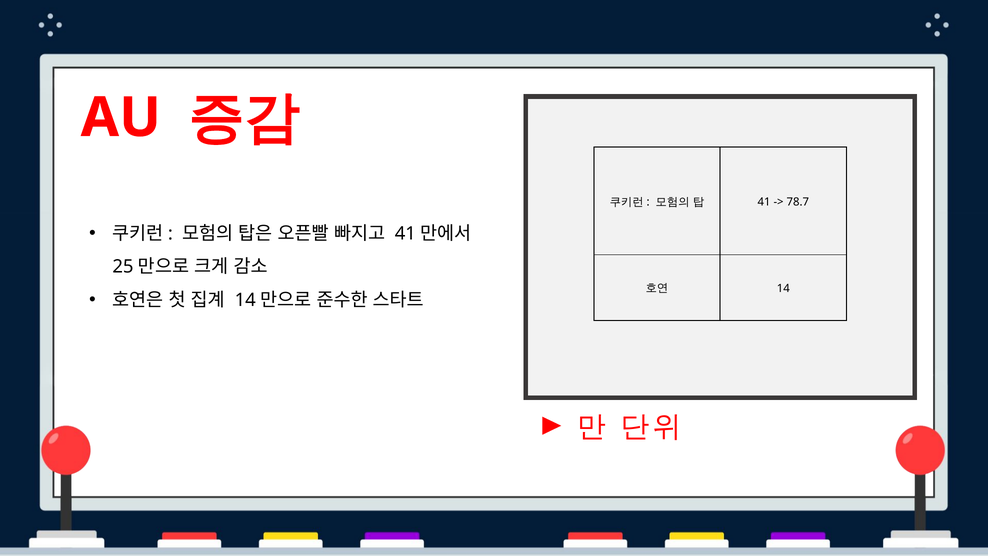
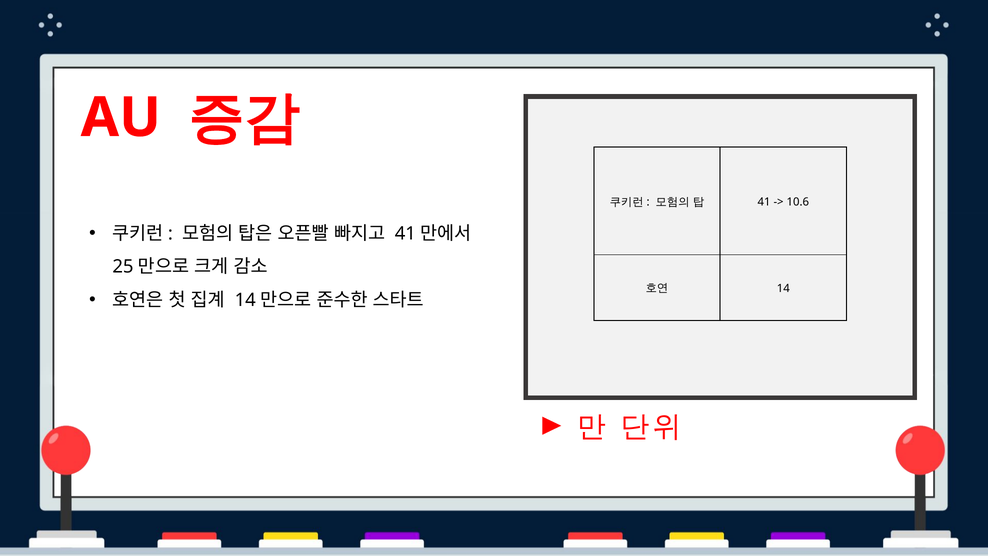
78.7: 78.7 -> 10.6 (798, 202)
